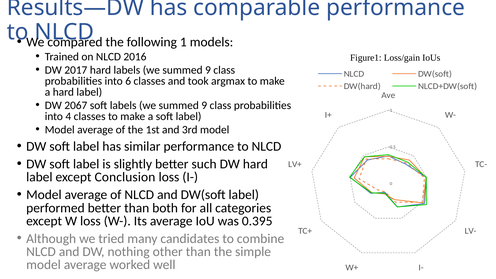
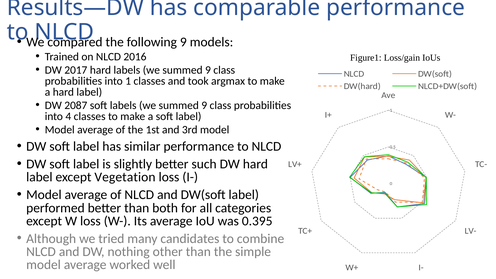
following 1: 1 -> 9 (183, 42)
into 6: 6 -> 1 (128, 81)
2067: 2067 -> 2087 (76, 105)
Conclusion: Conclusion -> Vegetation (125, 177)
